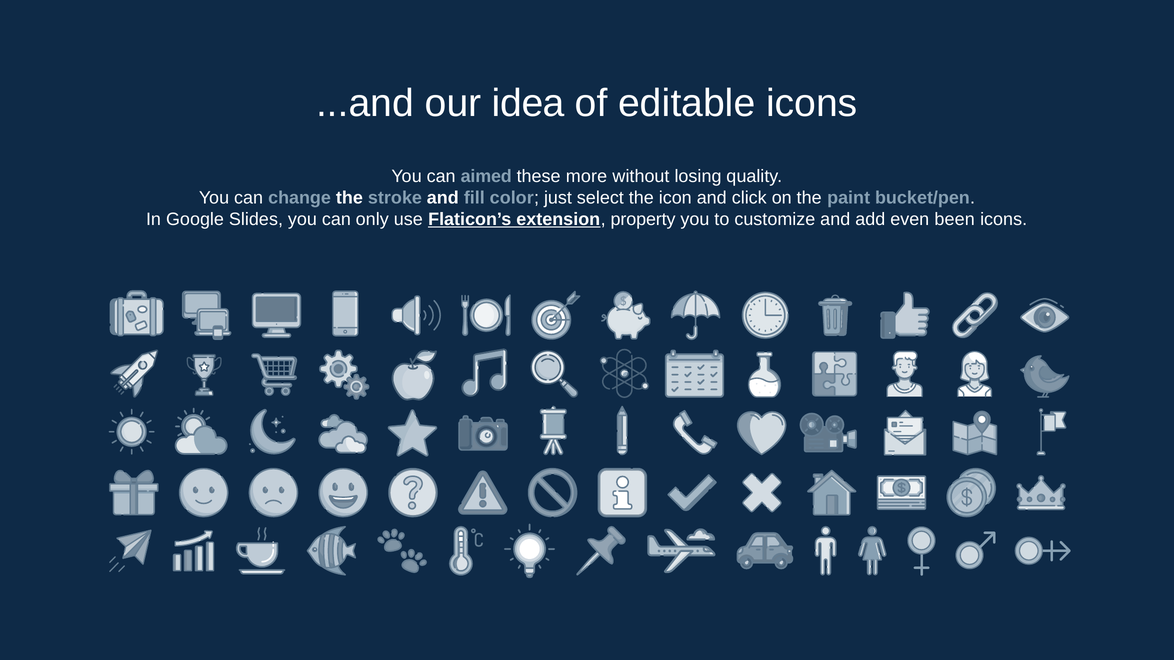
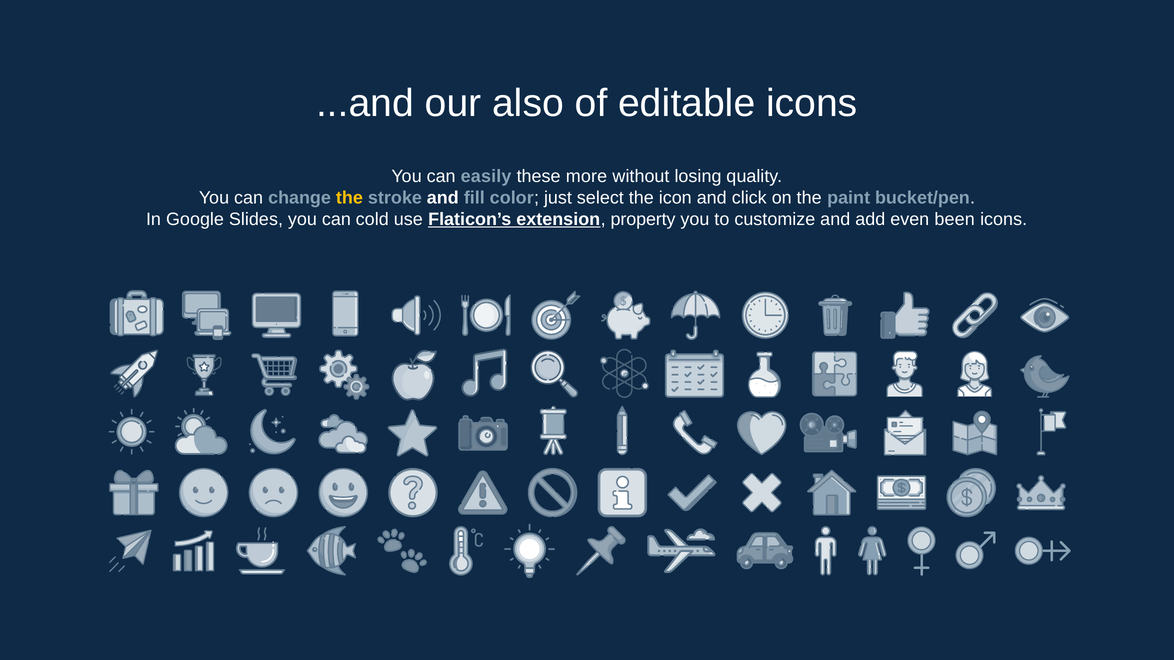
idea: idea -> also (528, 104)
aimed: aimed -> easily (486, 176)
the colour: white -> yellow (349, 198)
only: only -> cold (372, 219)
